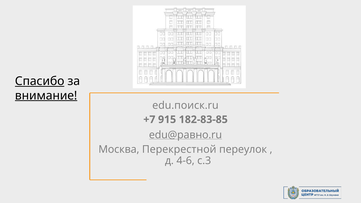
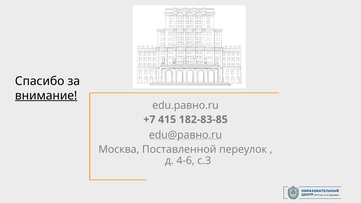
Спасибо underline: present -> none (40, 81)
edu.поиск.ru: edu.поиск.ru -> edu.равно.ru (185, 105)
915: 915 -> 415 (167, 120)
Перекрестной: Перекрестной -> Поставленной (179, 149)
